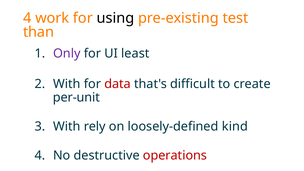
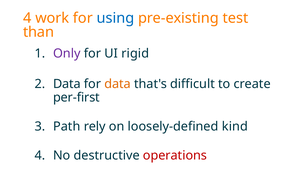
using colour: black -> blue (115, 18)
least: least -> rigid (135, 53)
With: With -> Data (67, 84)
data colour: red -> orange (118, 84)
per-unit: per-unit -> per-first (76, 98)
With: With -> Path (67, 126)
